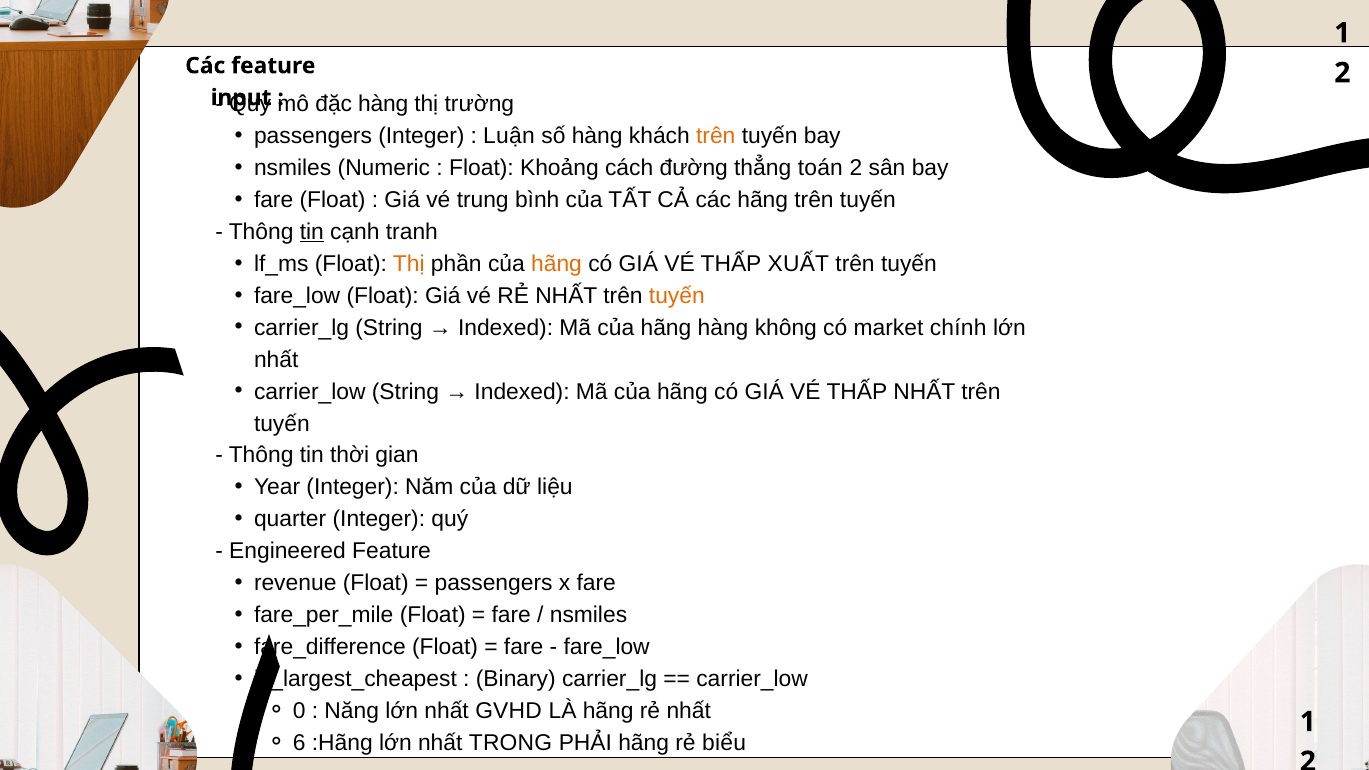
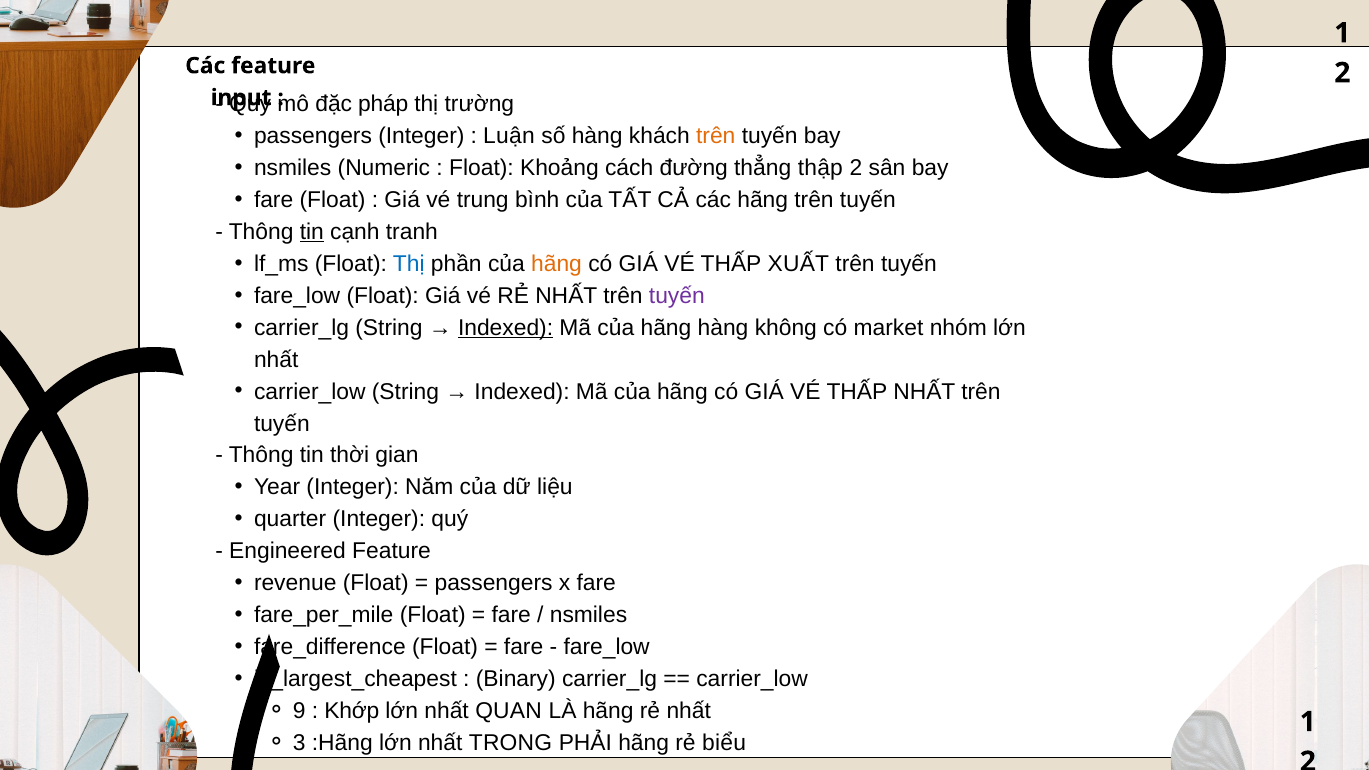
đặc hàng: hàng -> pháp (383, 104)
toán: toán -> thập (820, 168)
Thị colour: orange -> blue (409, 264)
tuyến colour: orange -> purple (677, 296)
Indexed underline: none -> present (506, 328)
chính: chính -> nhóm (958, 328)
0: 0 -> 9 (299, 711)
Năng: Năng -> Khớp (352, 711)
GVHD: GVHD -> QUAN (509, 711)
6: 6 -> 3 (299, 743)
